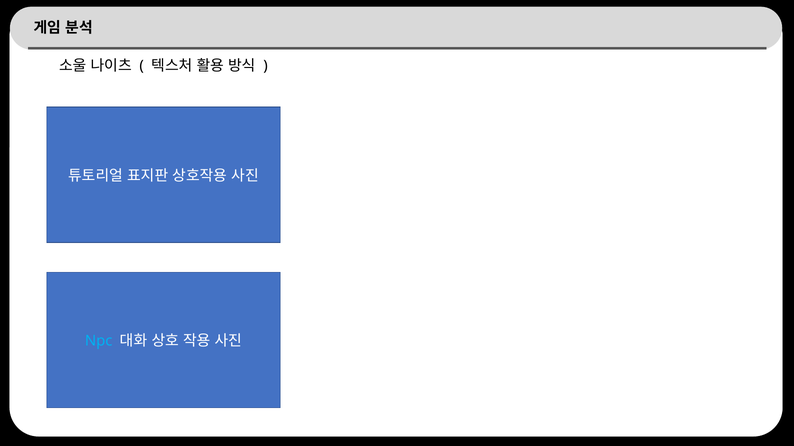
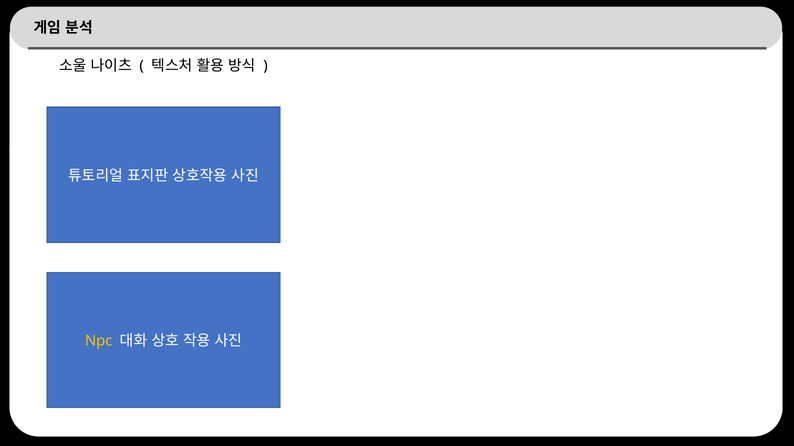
Npc colour: light blue -> yellow (99, 342)
